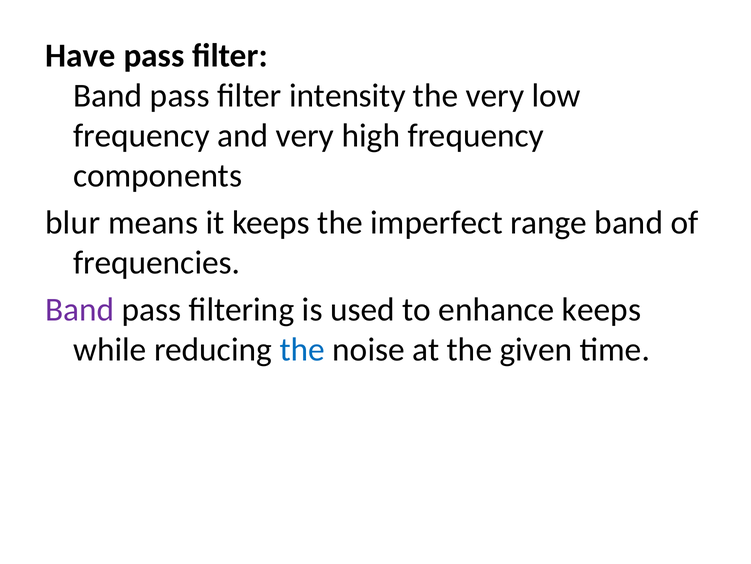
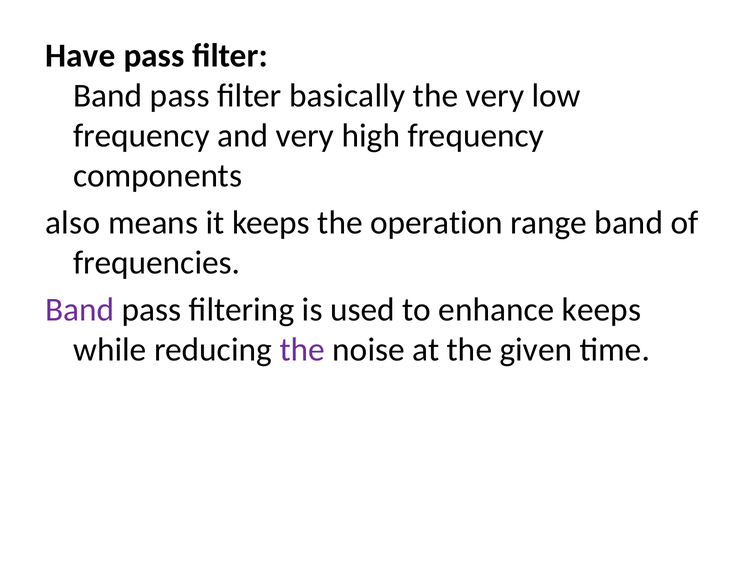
intensity: intensity -> basically (347, 96)
blur: blur -> also (73, 222)
imperfect: imperfect -> operation (437, 222)
the colour: blue -> purple (302, 349)
